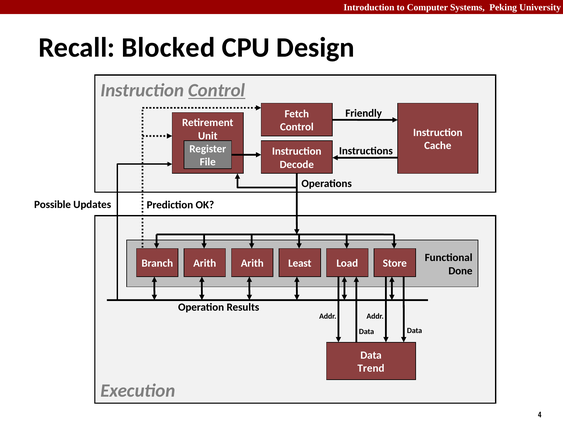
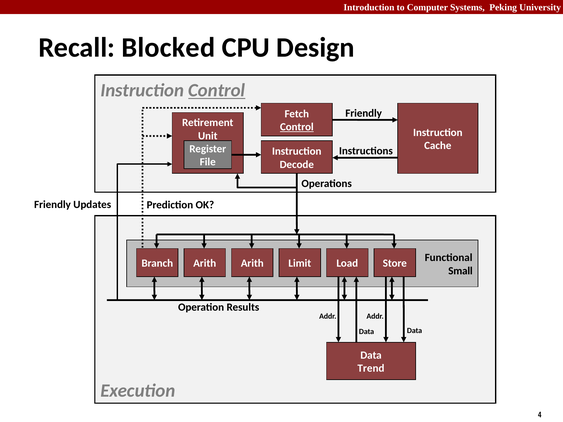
Control underline: none -> present (297, 127)
Possible: Possible -> Friendly (52, 205)
Least: Least -> Limit (300, 263)
Done: Done -> Small (460, 271)
